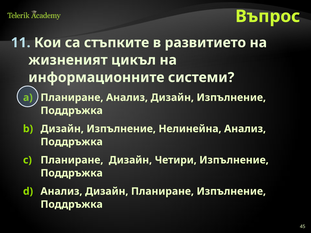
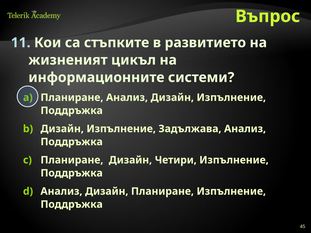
Нелинейна: Нелинейна -> Задължава (190, 129)
